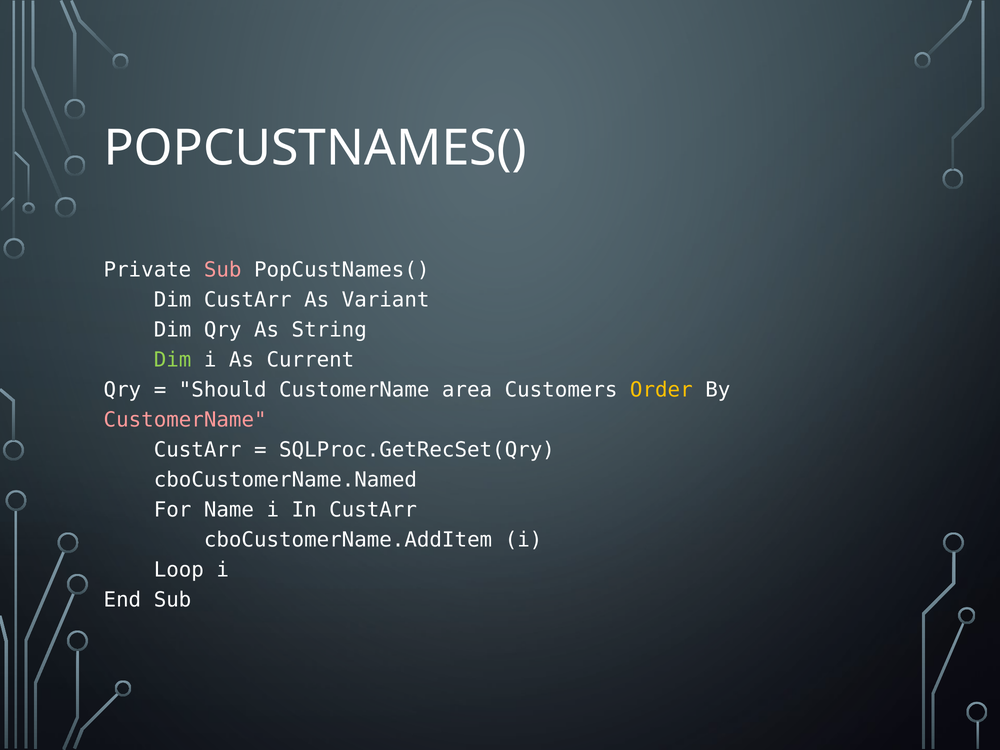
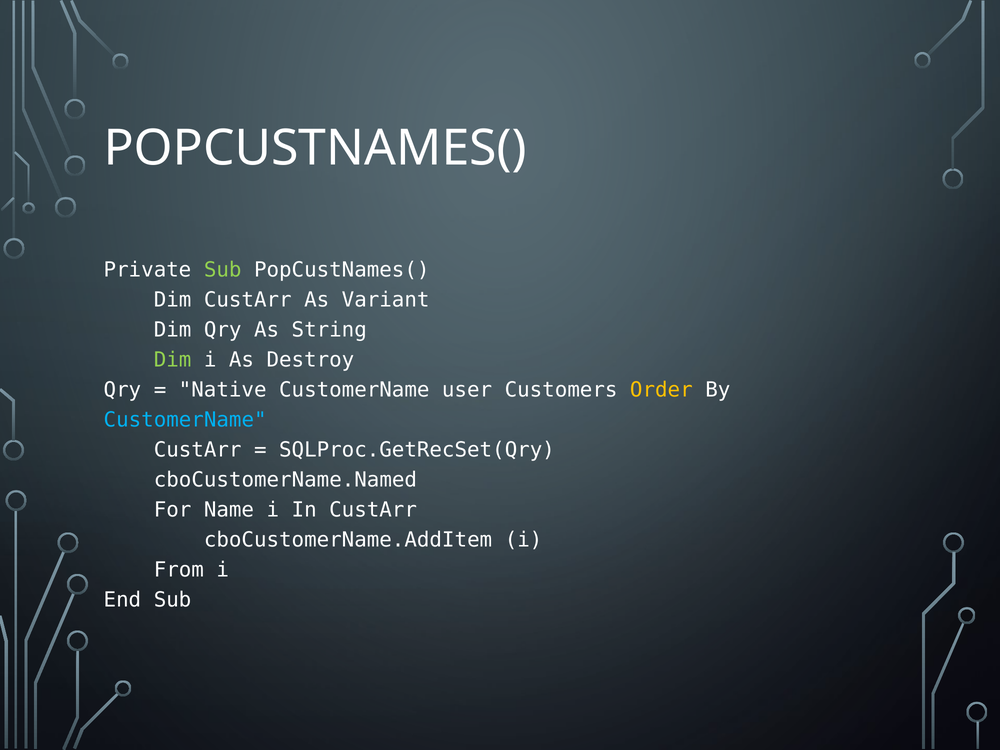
Sub colour: pink -> light green (223, 270)
Current: Current -> Destroy (310, 360)
Should: Should -> Native (223, 390)
area: area -> user (467, 390)
CustomerName colour: pink -> light blue (185, 420)
Loop: Loop -> From (179, 570)
